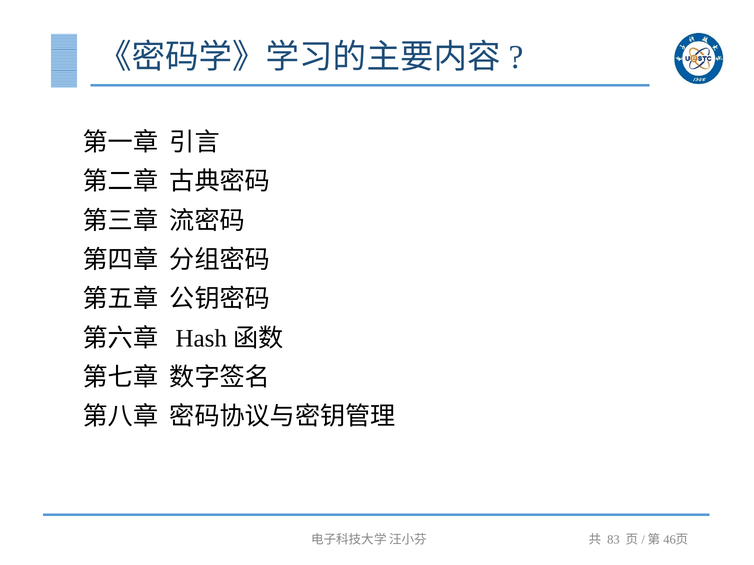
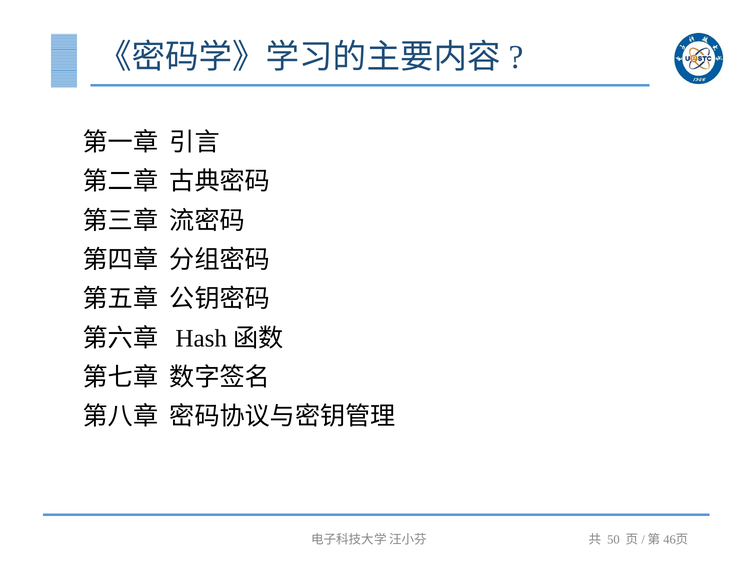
83: 83 -> 50 (613, 540)
